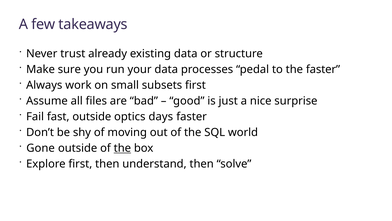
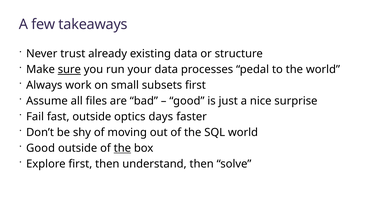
sure underline: none -> present (69, 69)
the faster: faster -> world (323, 69)
Gone: Gone -> Good (41, 148)
